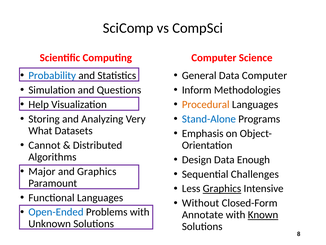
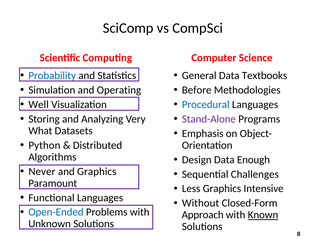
Data Computer: Computer -> Textbooks (265, 75)
Questions: Questions -> Operating (119, 90)
Inform: Inform -> Before (197, 90)
Help: Help -> Well (39, 104)
Procedural colour: orange -> blue (206, 104)
Stand-Alone colour: blue -> purple (209, 119)
Cannot: Cannot -> Python (44, 145)
Major: Major -> Never (42, 171)
Graphics underline: present -> none (222, 188)
Annotate: Annotate -> Approach (203, 214)
